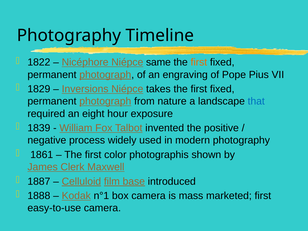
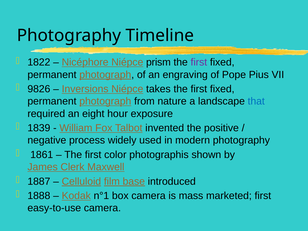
same: same -> prism (158, 62)
first colour: orange -> purple (199, 62)
1829: 1829 -> 9826 (39, 89)
